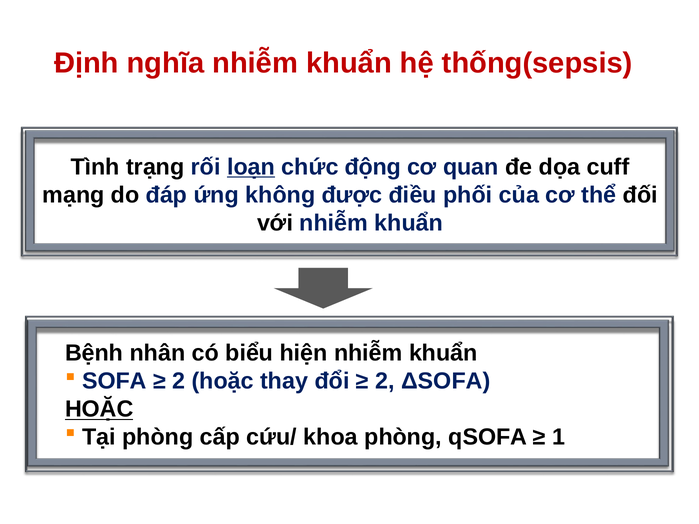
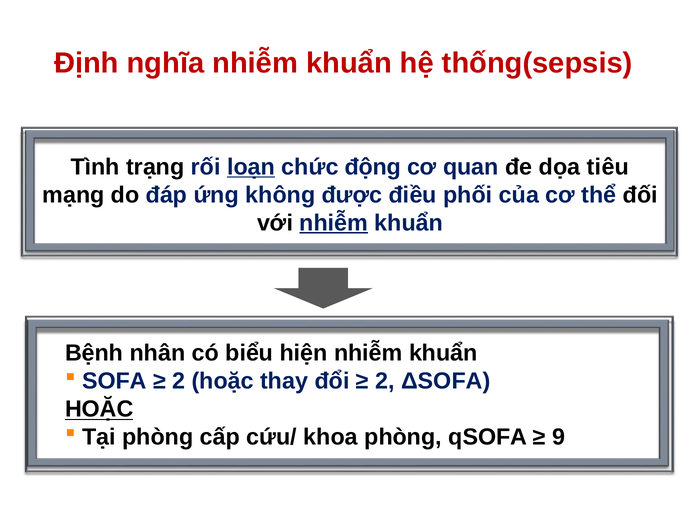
cuff: cuff -> tiêu (608, 167)
nhiễm underline: none -> present (334, 223)
1: 1 -> 9 (559, 437)
